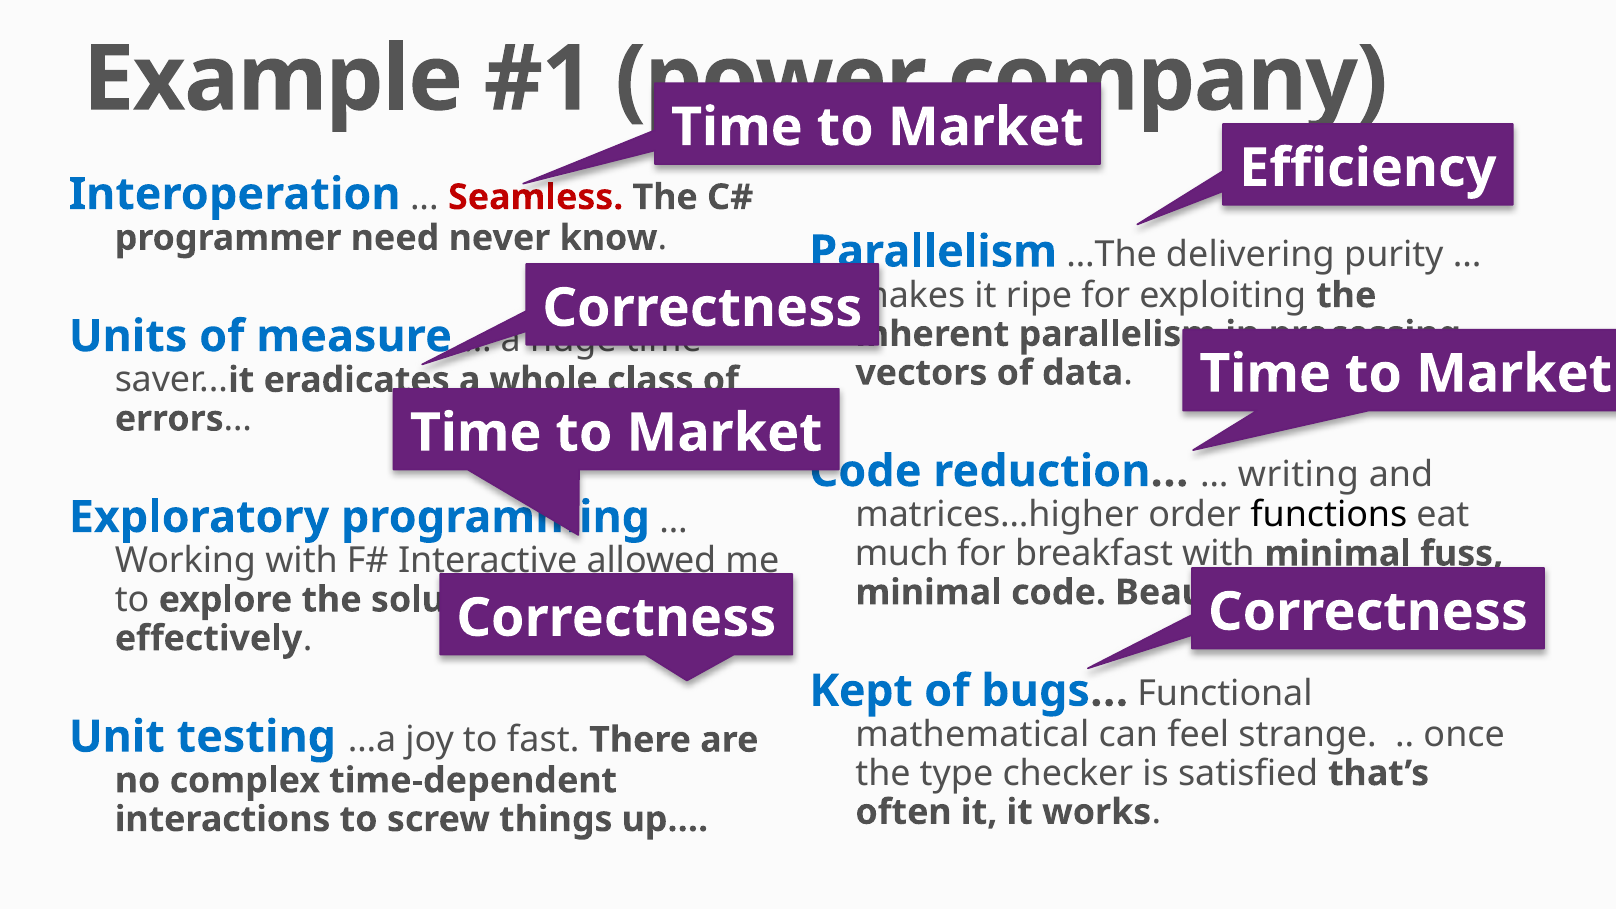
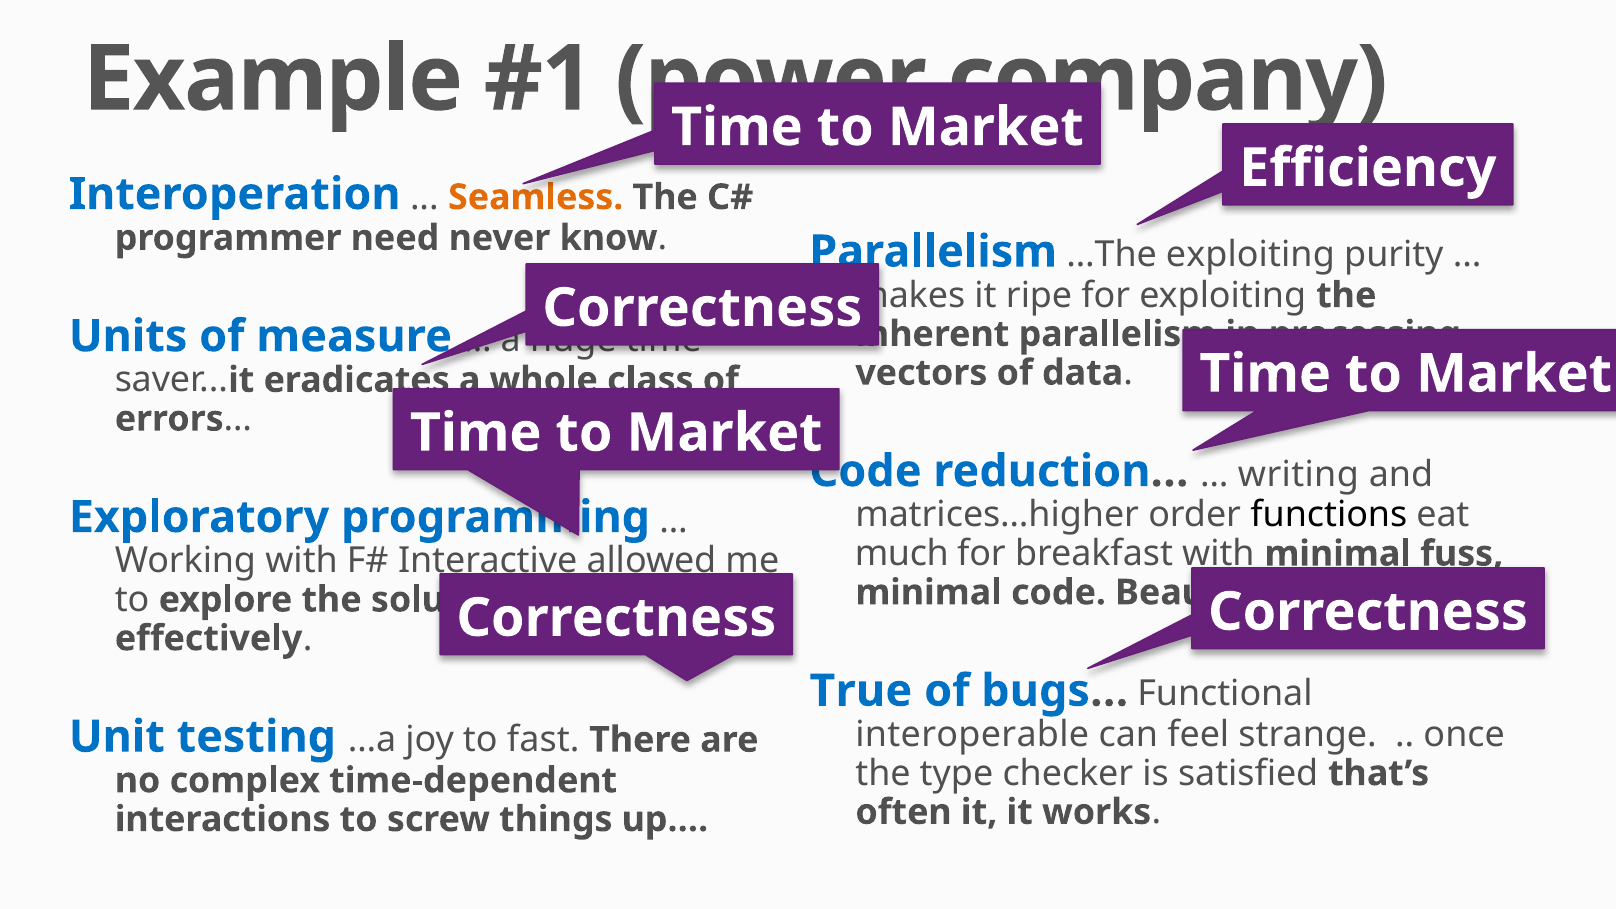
Seamless colour: red -> orange (536, 197)
…The delivering: delivering -> exploiting (1250, 255)
Kept: Kept -> True (861, 691)
mathematical: mathematical -> interoperable (972, 735)
